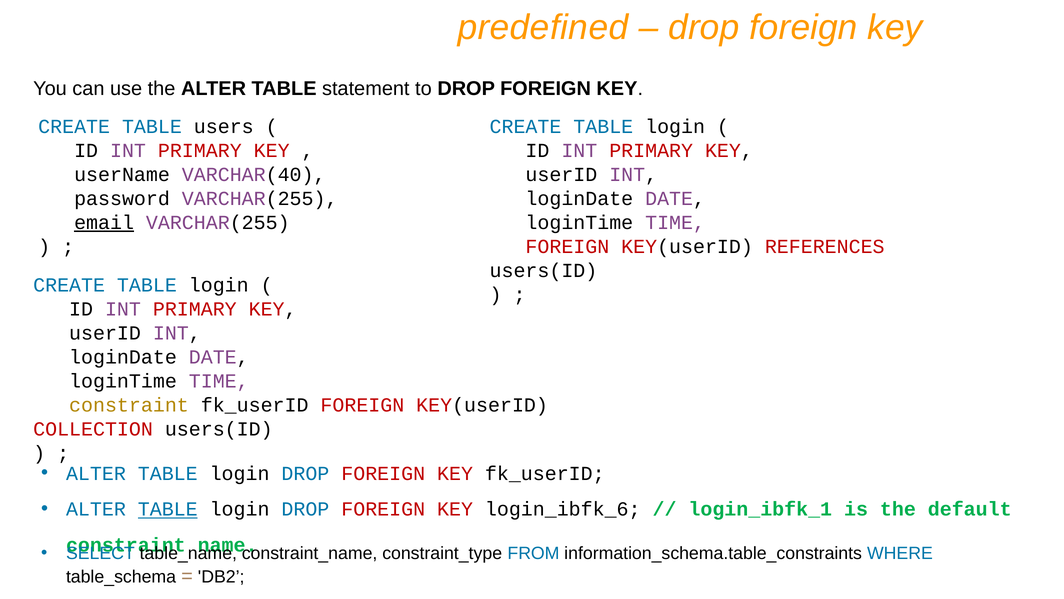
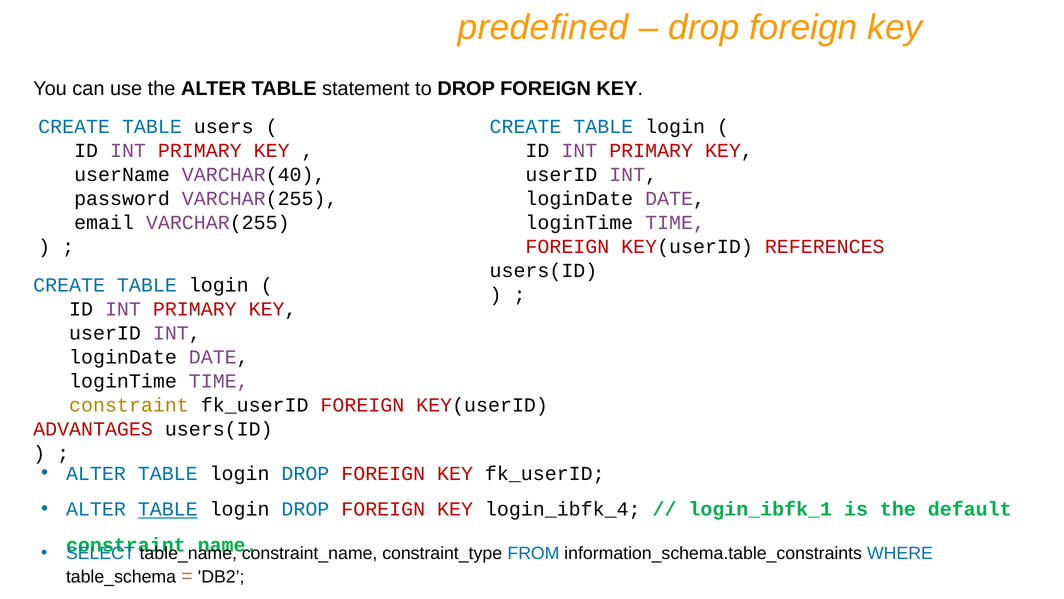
email underline: present -> none (104, 222)
COLLECTION: COLLECTION -> ADVANTAGES (93, 429)
login_ibfk_6: login_ibfk_6 -> login_ibfk_4 (563, 509)
